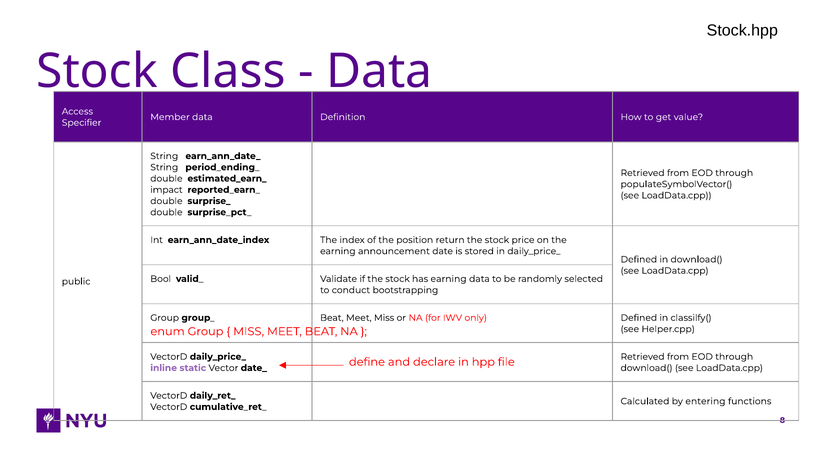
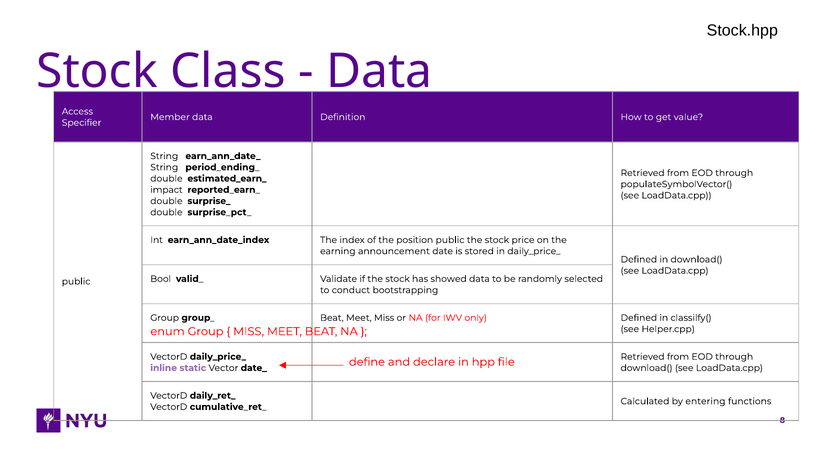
position return: return -> public (450, 240)
has earning: earning -> showed (449, 279)
